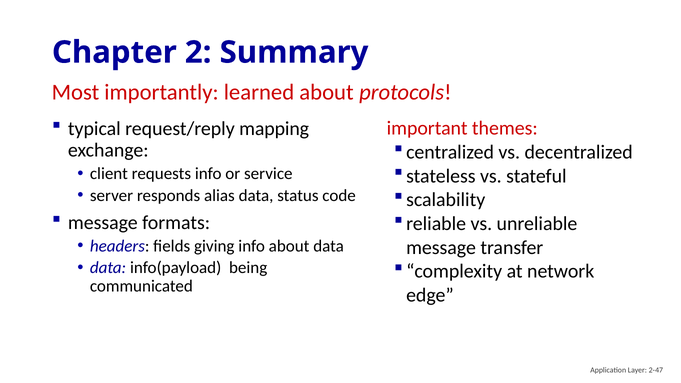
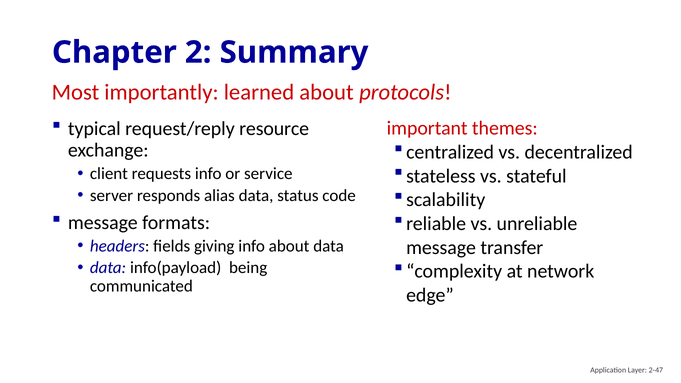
mapping: mapping -> resource (274, 129)
